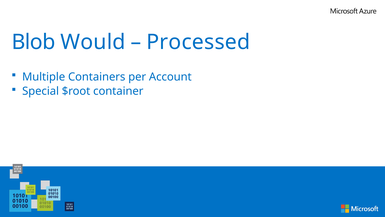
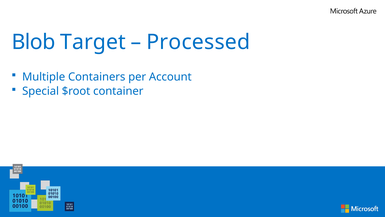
Would: Would -> Target (93, 42)
